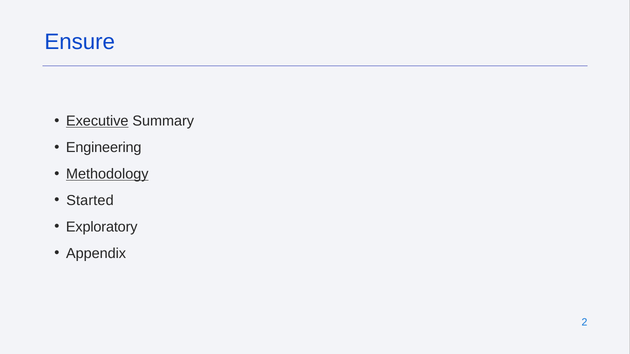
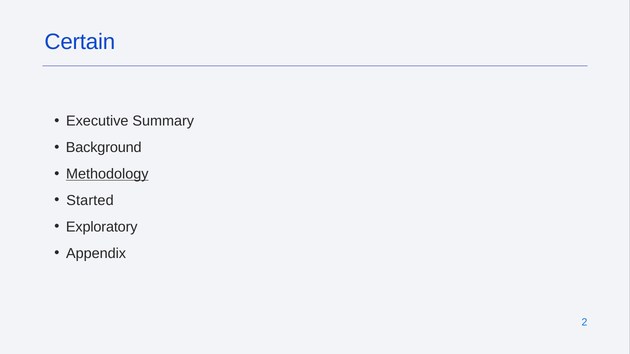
Ensure: Ensure -> Certain (80, 42)
Executive underline: present -> none (97, 121)
Engineering: Engineering -> Background (104, 148)
